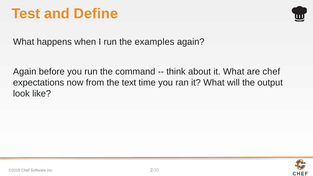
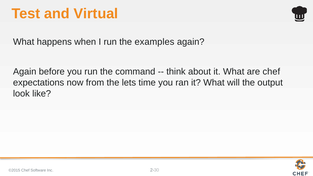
Define: Define -> Virtual (96, 14)
text: text -> lets (129, 83)
